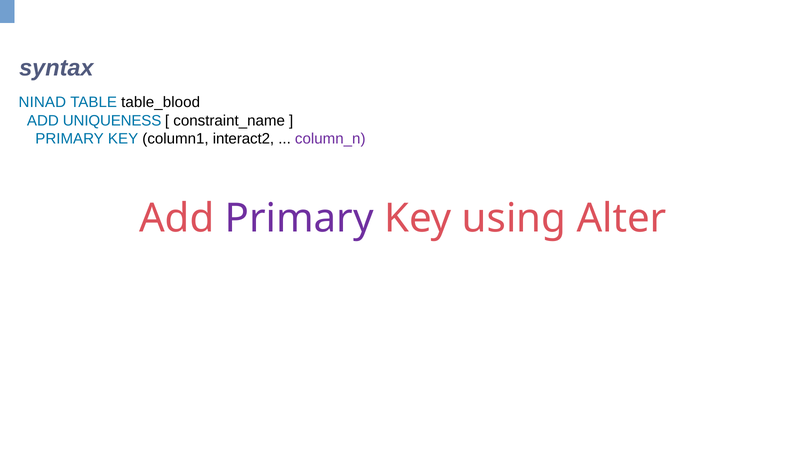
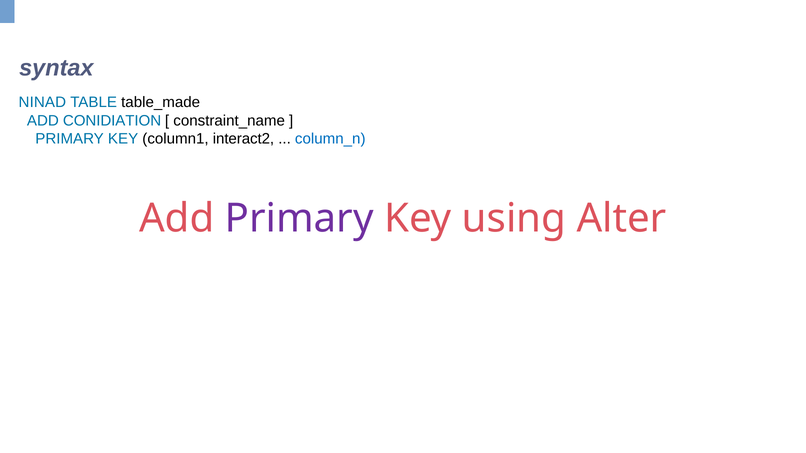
table_blood: table_blood -> table_made (161, 103)
UNIQUENESS: UNIQUENESS -> CONIDIATION (112, 121)
column_n colour: purple -> blue (330, 139)
